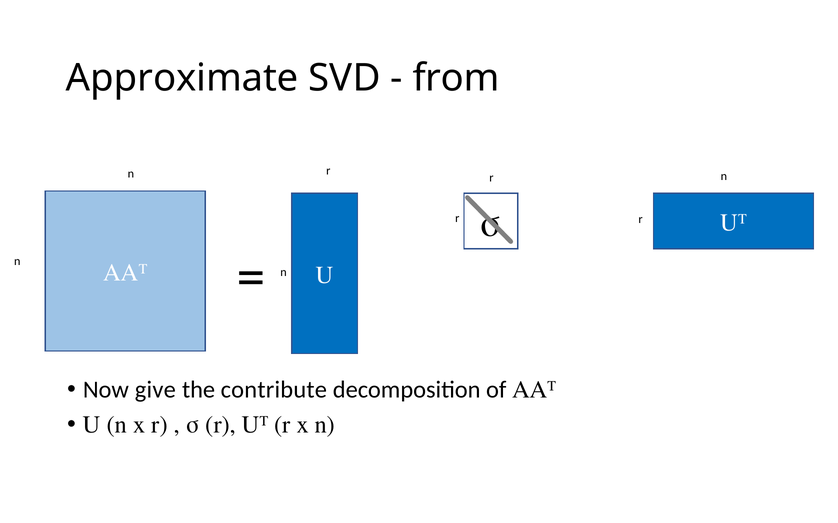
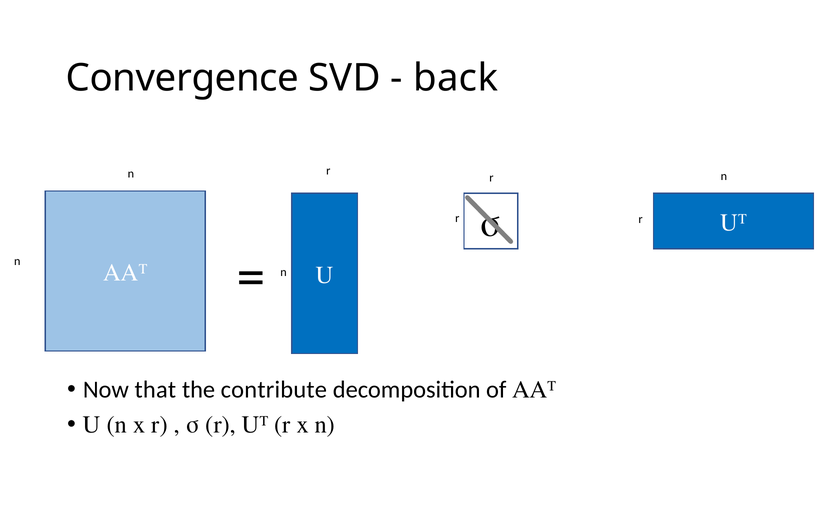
Approximate: Approximate -> Convergence (182, 78)
from: from -> back (456, 78)
give: give -> that (155, 390)
